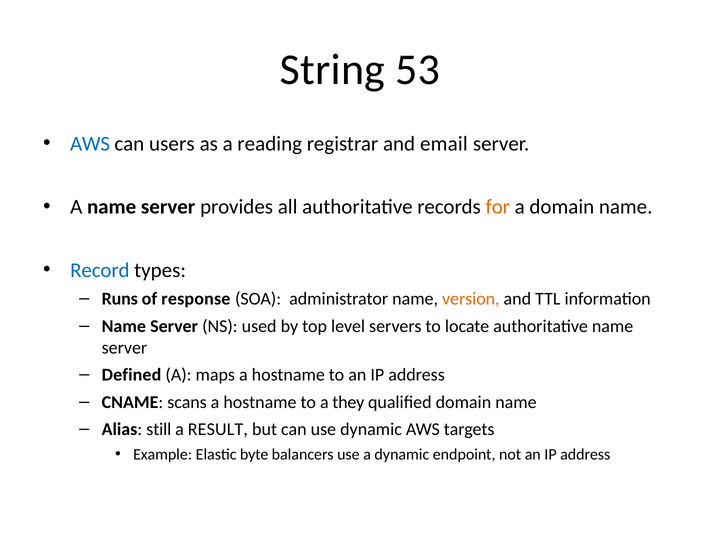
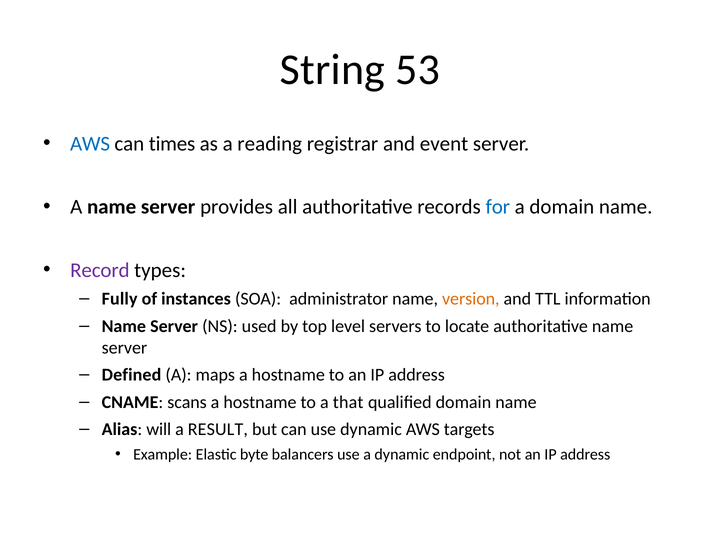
users: users -> times (172, 144)
email: email -> event (444, 144)
for colour: orange -> blue (498, 207)
Record colour: blue -> purple (100, 270)
Runs: Runs -> Fully (120, 299)
response: response -> instances (196, 299)
they: they -> that (348, 402)
still: still -> will (159, 429)
